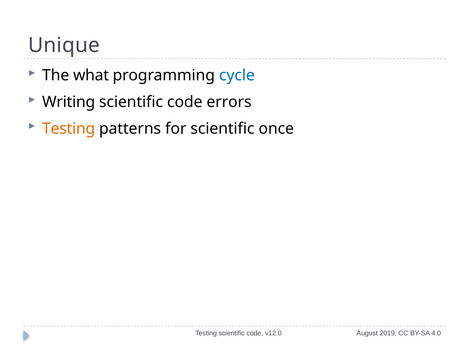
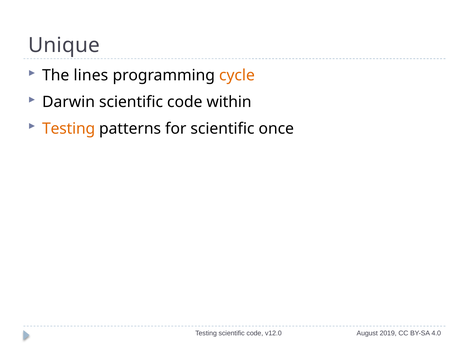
what: what -> lines (91, 75)
cycle colour: blue -> orange (237, 75)
Writing: Writing -> Darwin (69, 102)
errors: errors -> within (229, 102)
